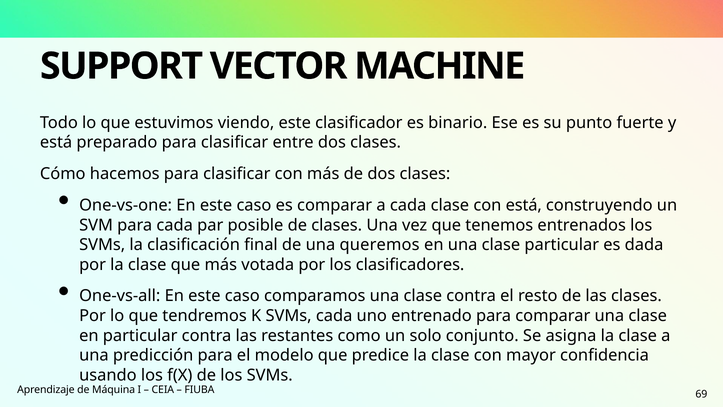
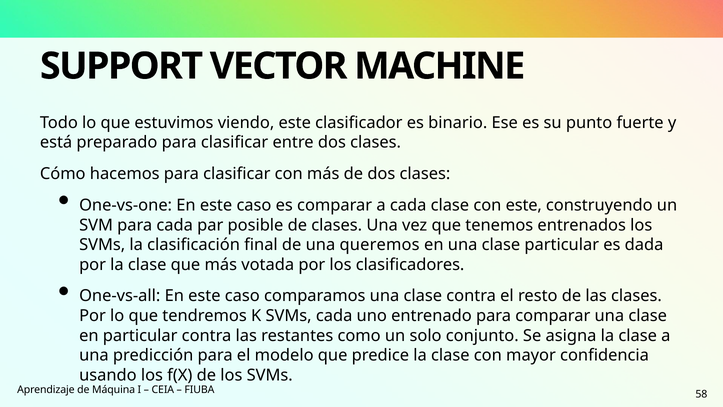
con está: está -> este (524, 205)
69: 69 -> 58 (701, 394)
